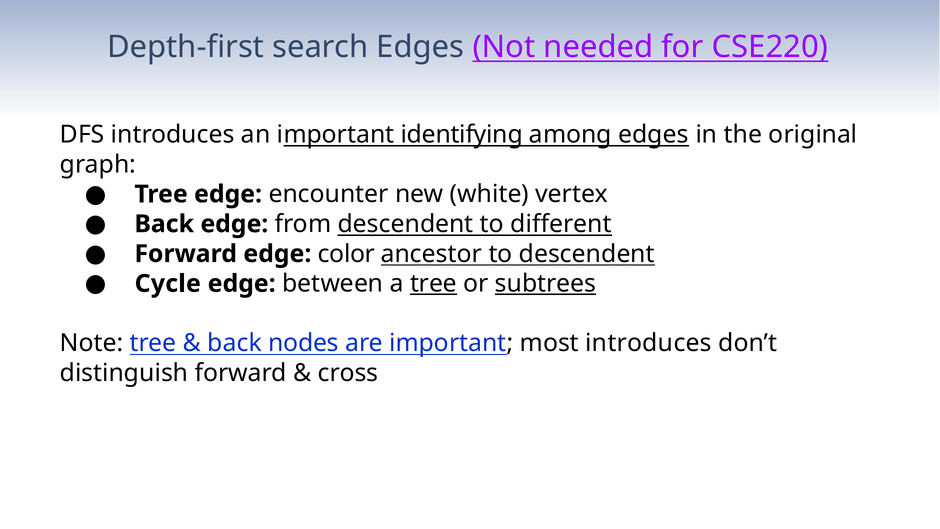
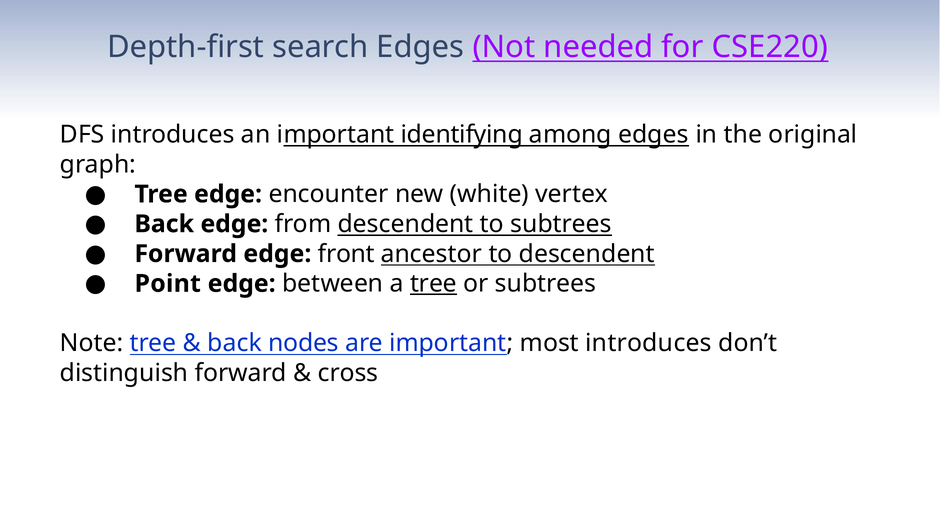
to different: different -> subtrees (561, 224)
color: color -> front (346, 254)
Cycle: Cycle -> Point (168, 284)
subtrees underline: present -> none (546, 284)
